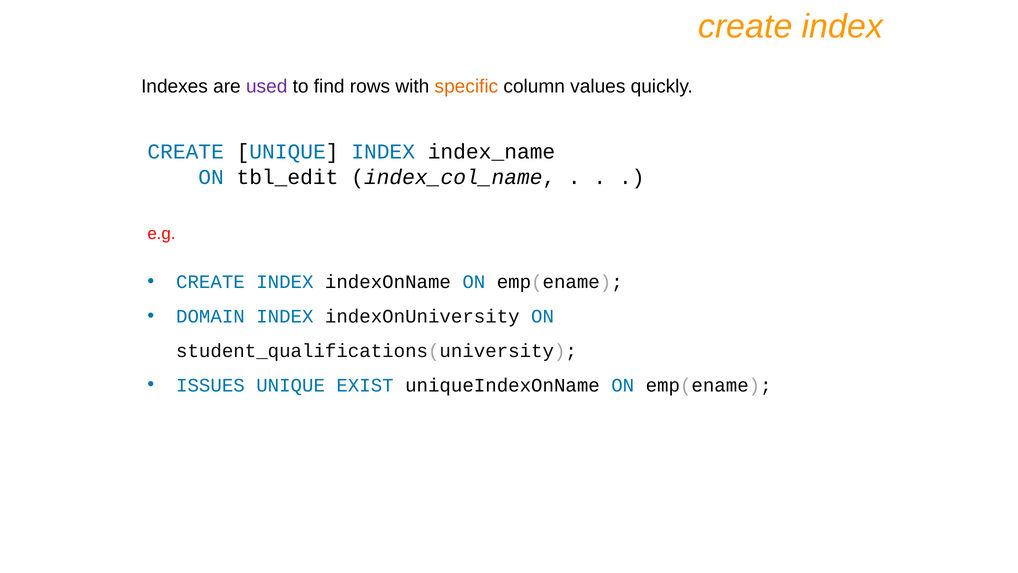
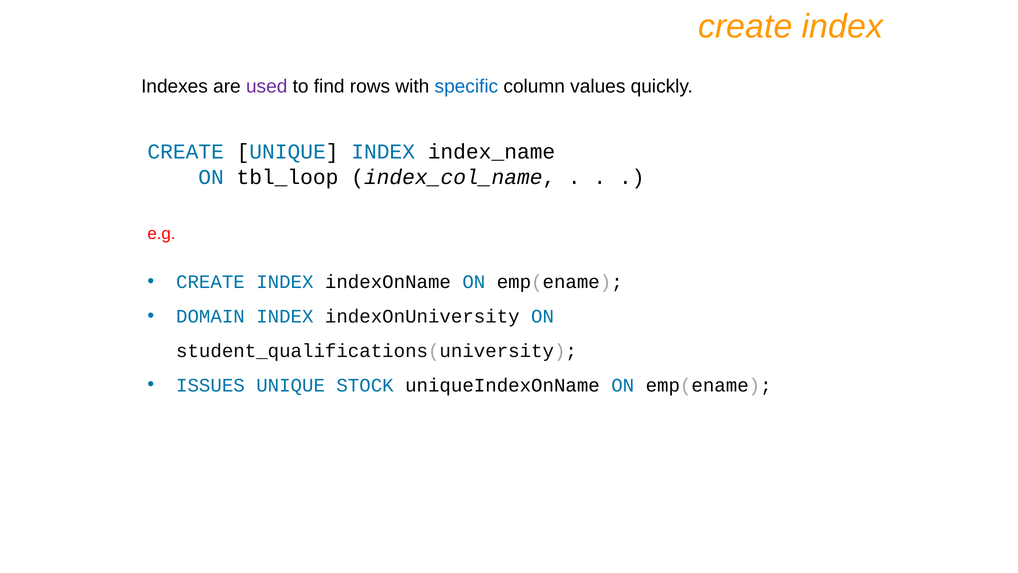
specific colour: orange -> blue (466, 86)
tbl_edit: tbl_edit -> tbl_loop (287, 177)
EXIST: EXIST -> STOCK (365, 385)
